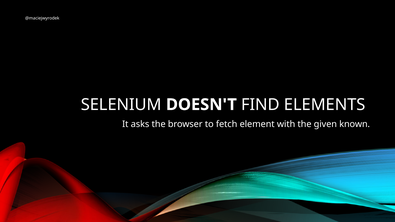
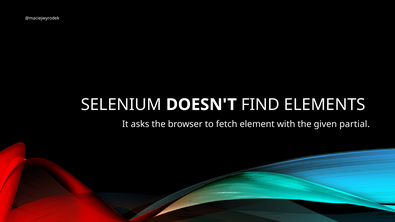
known: known -> partial (355, 124)
